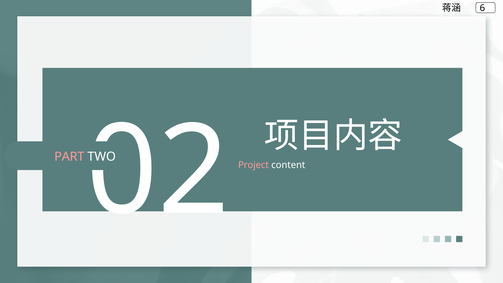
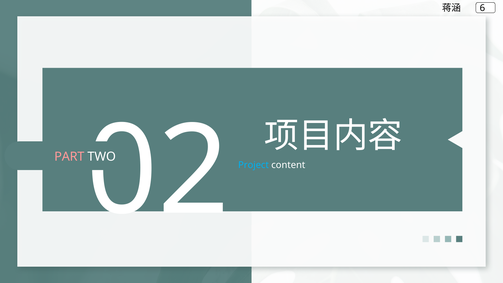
Project colour: pink -> light blue (254, 165)
